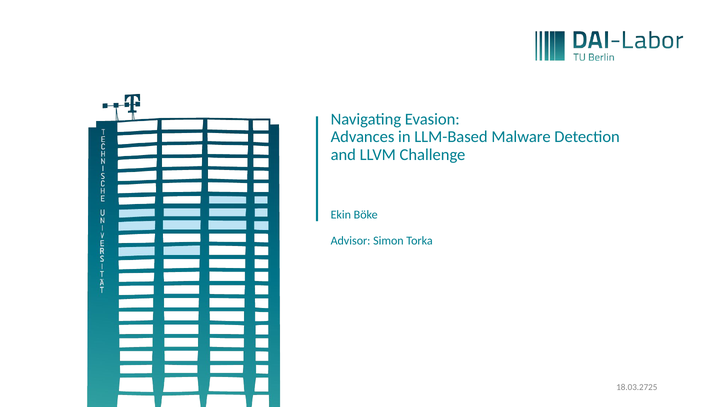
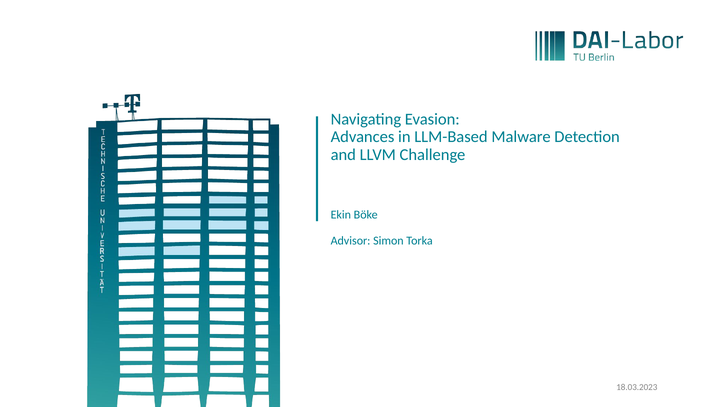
18.03.2725: 18.03.2725 -> 18.03.2023 (637, 387)
